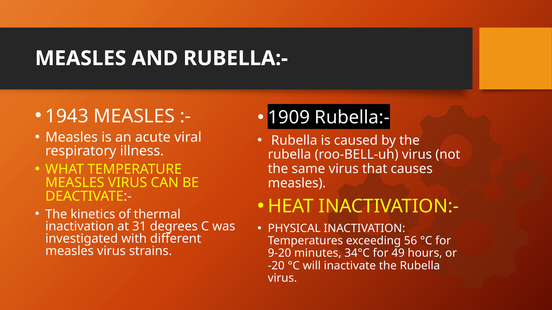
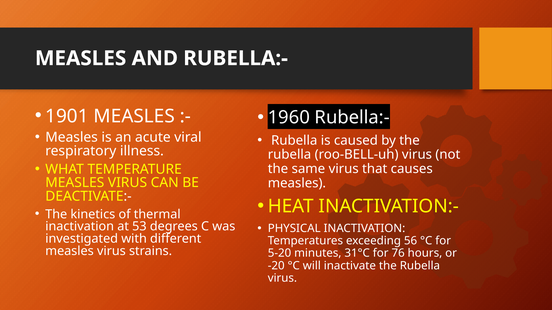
1943: 1943 -> 1901 (67, 116)
1909: 1909 -> 1960 (289, 118)
31: 31 -> 53 (139, 227)
9-20: 9-20 -> 5-20 (279, 254)
34°C: 34°C -> 31°C (357, 254)
49: 49 -> 76 (398, 254)
